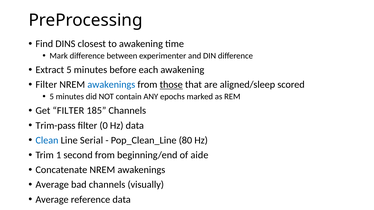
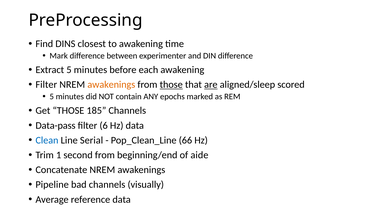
awakenings colour: blue -> orange (111, 85)
are underline: none -> present (211, 85)
Get FILTER: FILTER -> THOSE (68, 111)
Trim-pass: Trim-pass -> Data-pass (56, 126)
0: 0 -> 6 (104, 126)
80: 80 -> 66 (185, 140)
Average: Average -> Pipeline (52, 185)
